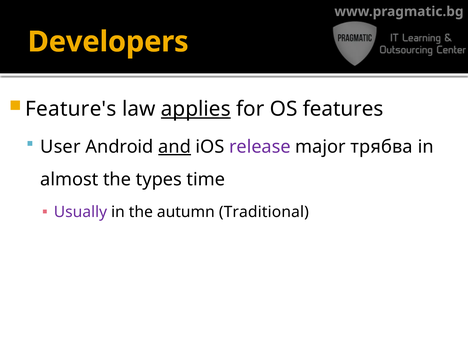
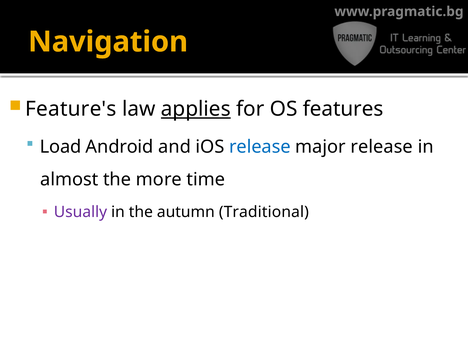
Developers: Developers -> Navigation (108, 42)
User: User -> Load (61, 147)
and underline: present -> none (175, 147)
release colour: purple -> blue (260, 147)
major трябва: трябва -> release (382, 147)
types: types -> more (159, 180)
